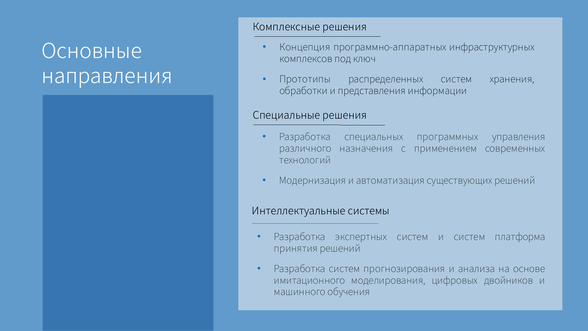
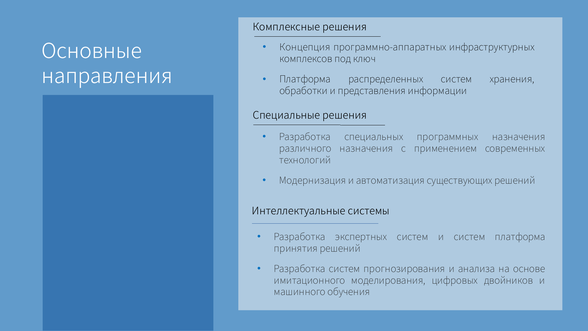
Прототипы: Прототипы -> Платформа (305, 79)
программных управления: управления -> назначения (519, 137)
